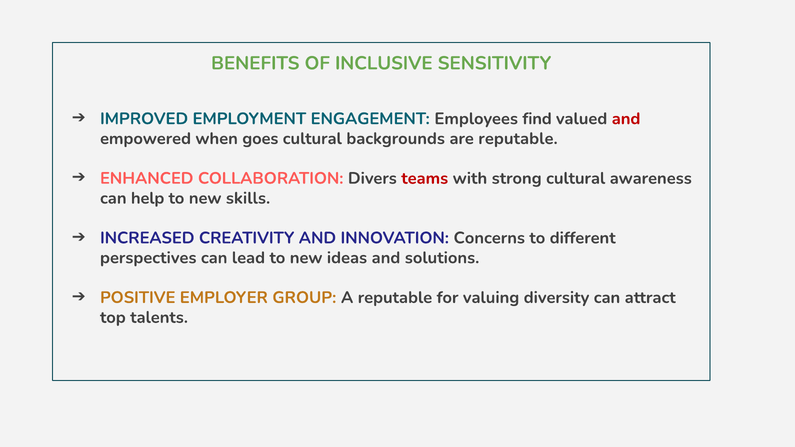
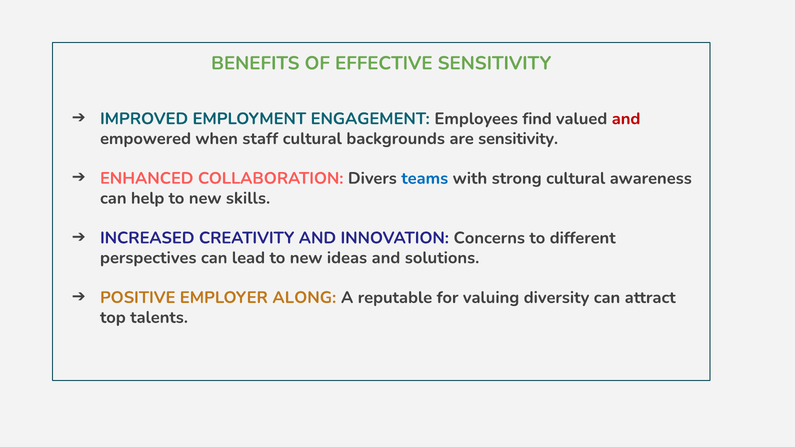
INCLUSIVE: INCLUSIVE -> EFFECTIVE (384, 63)
goes: goes -> staff (260, 139)
are reputable: reputable -> sensitivity (518, 139)
teams colour: red -> blue (425, 178)
GROUP: GROUP -> ALONG (304, 298)
